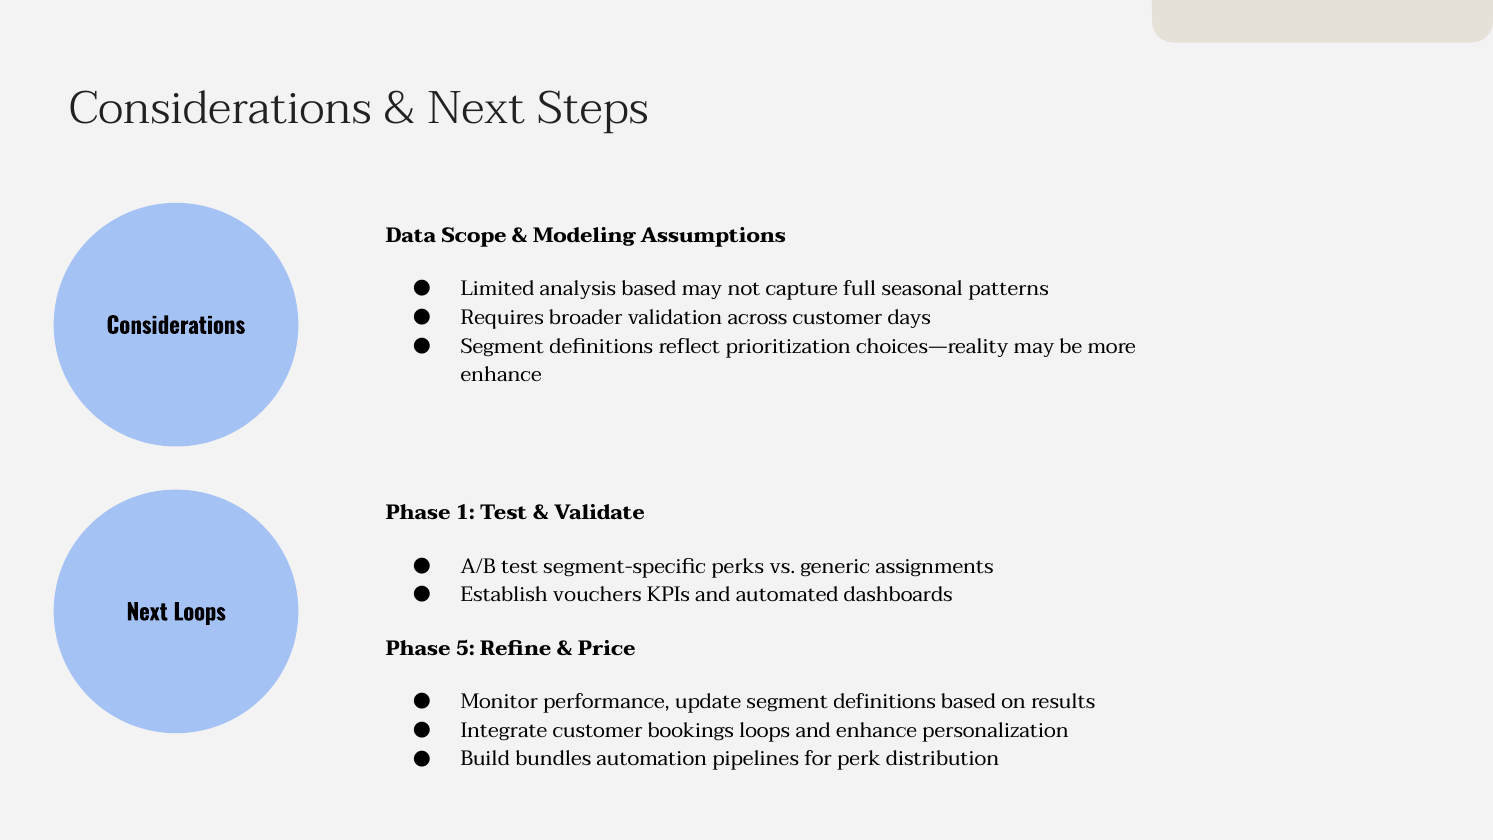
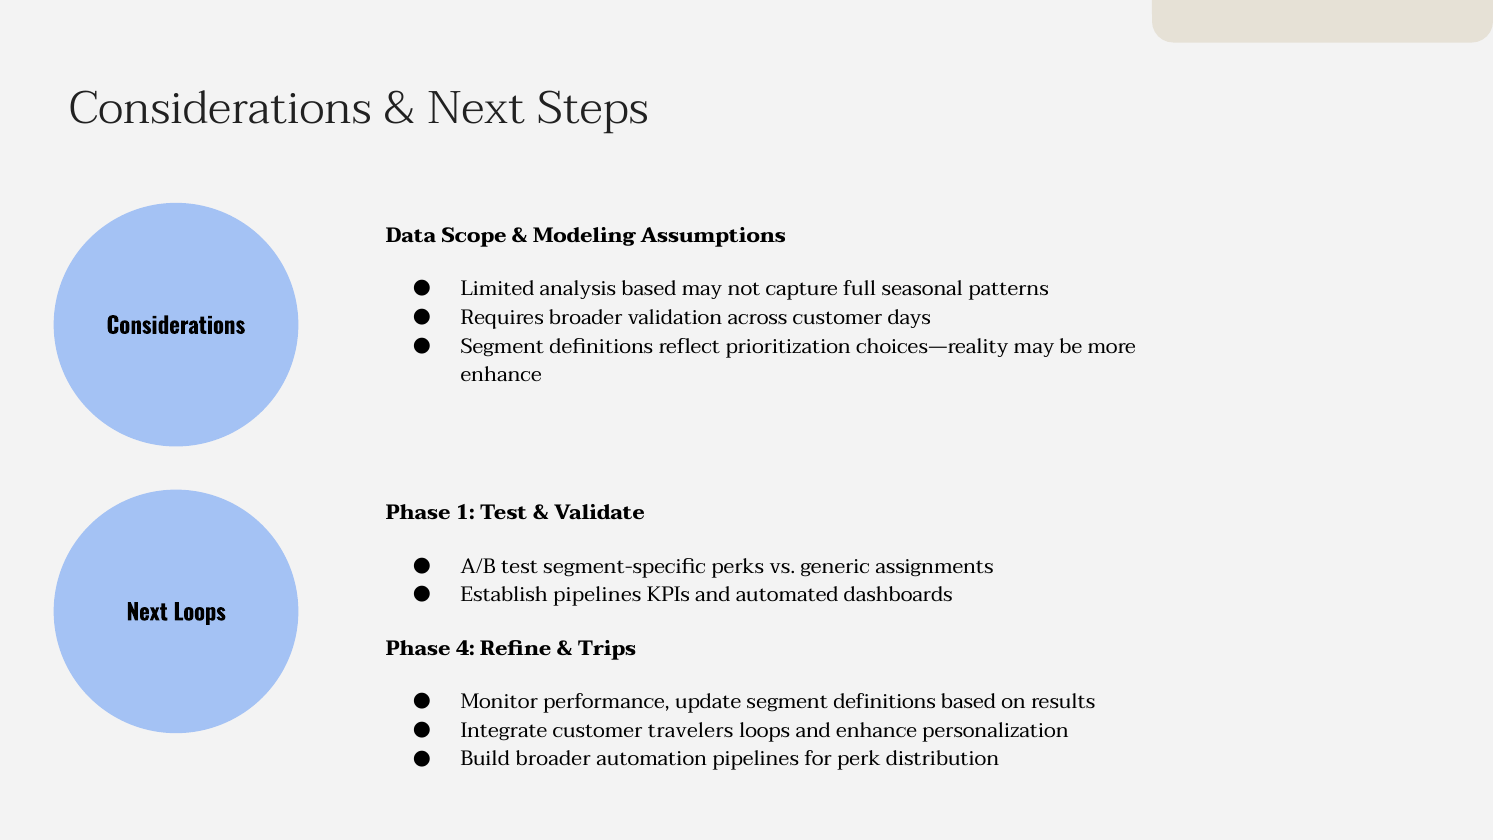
Establish vouchers: vouchers -> pipelines (597, 595)
5: 5 -> 4 (465, 648)
Price: Price -> Trips (607, 648)
bookings: bookings -> travelers (691, 730)
Build bundles: bundles -> broader (553, 759)
